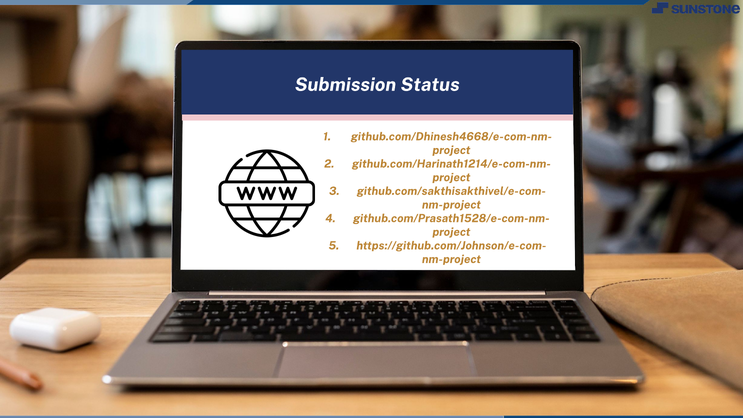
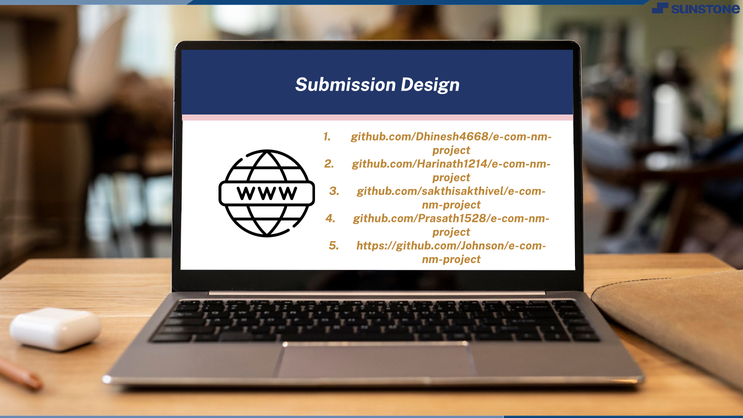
Status: Status -> Design (430, 85)
